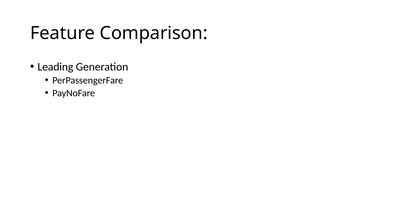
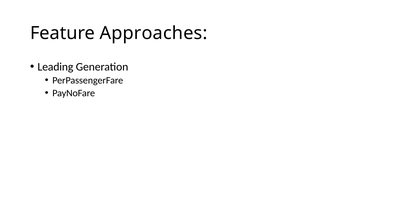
Comparison: Comparison -> Approaches (153, 33)
